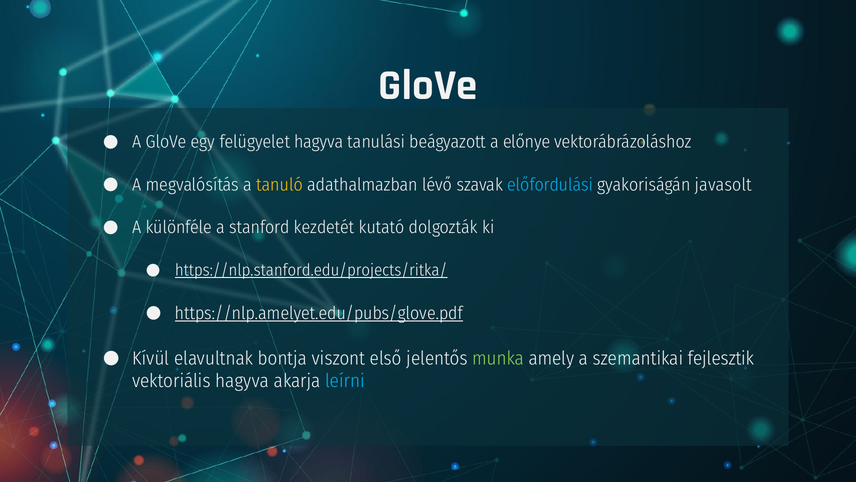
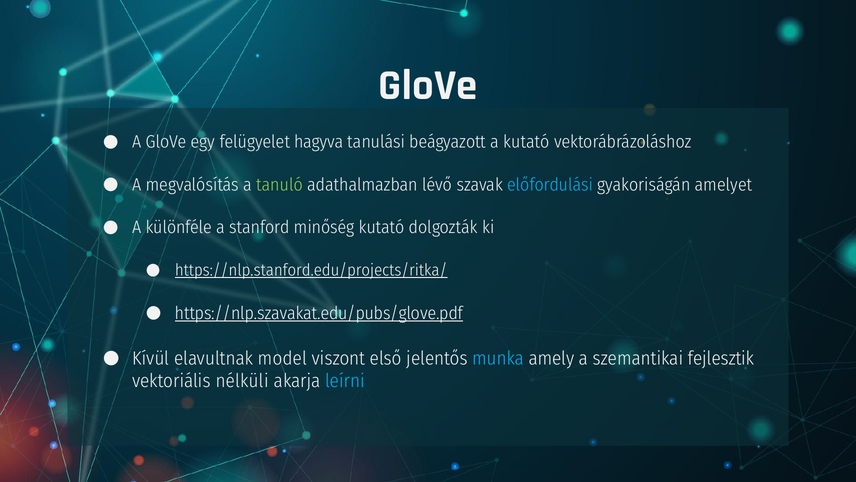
a előnye: előnye -> kutató (527, 142)
tanuló colour: yellow -> light green (280, 185)
javasolt: javasolt -> amelyet (723, 185)
kezdetét: kezdetét -> minőség (324, 227)
https://nlp.amelyet.edu/pubs/glove.pdf: https://nlp.amelyet.edu/pubs/glove.pdf -> https://nlp.szavakat.edu/pubs/glove.pdf (319, 313)
bontja: bontja -> model (282, 358)
munka colour: light green -> light blue (498, 358)
vektoriális hagyva: hagyva -> nélküli (242, 381)
